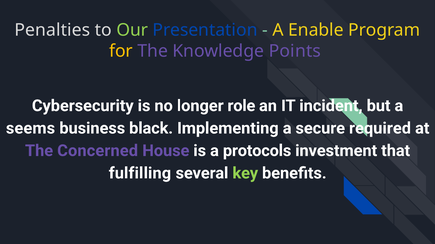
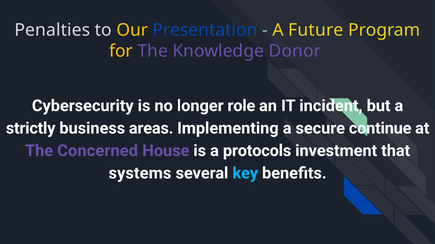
Our colour: light green -> yellow (132, 30)
Enable: Enable -> Future (316, 30)
Points: Points -> Donor (295, 51)
seems: seems -> strictly (31, 129)
black: black -> areas (151, 129)
required: required -> continue (380, 129)
fulfilling: fulfilling -> systems (140, 174)
key colour: light green -> light blue (245, 174)
